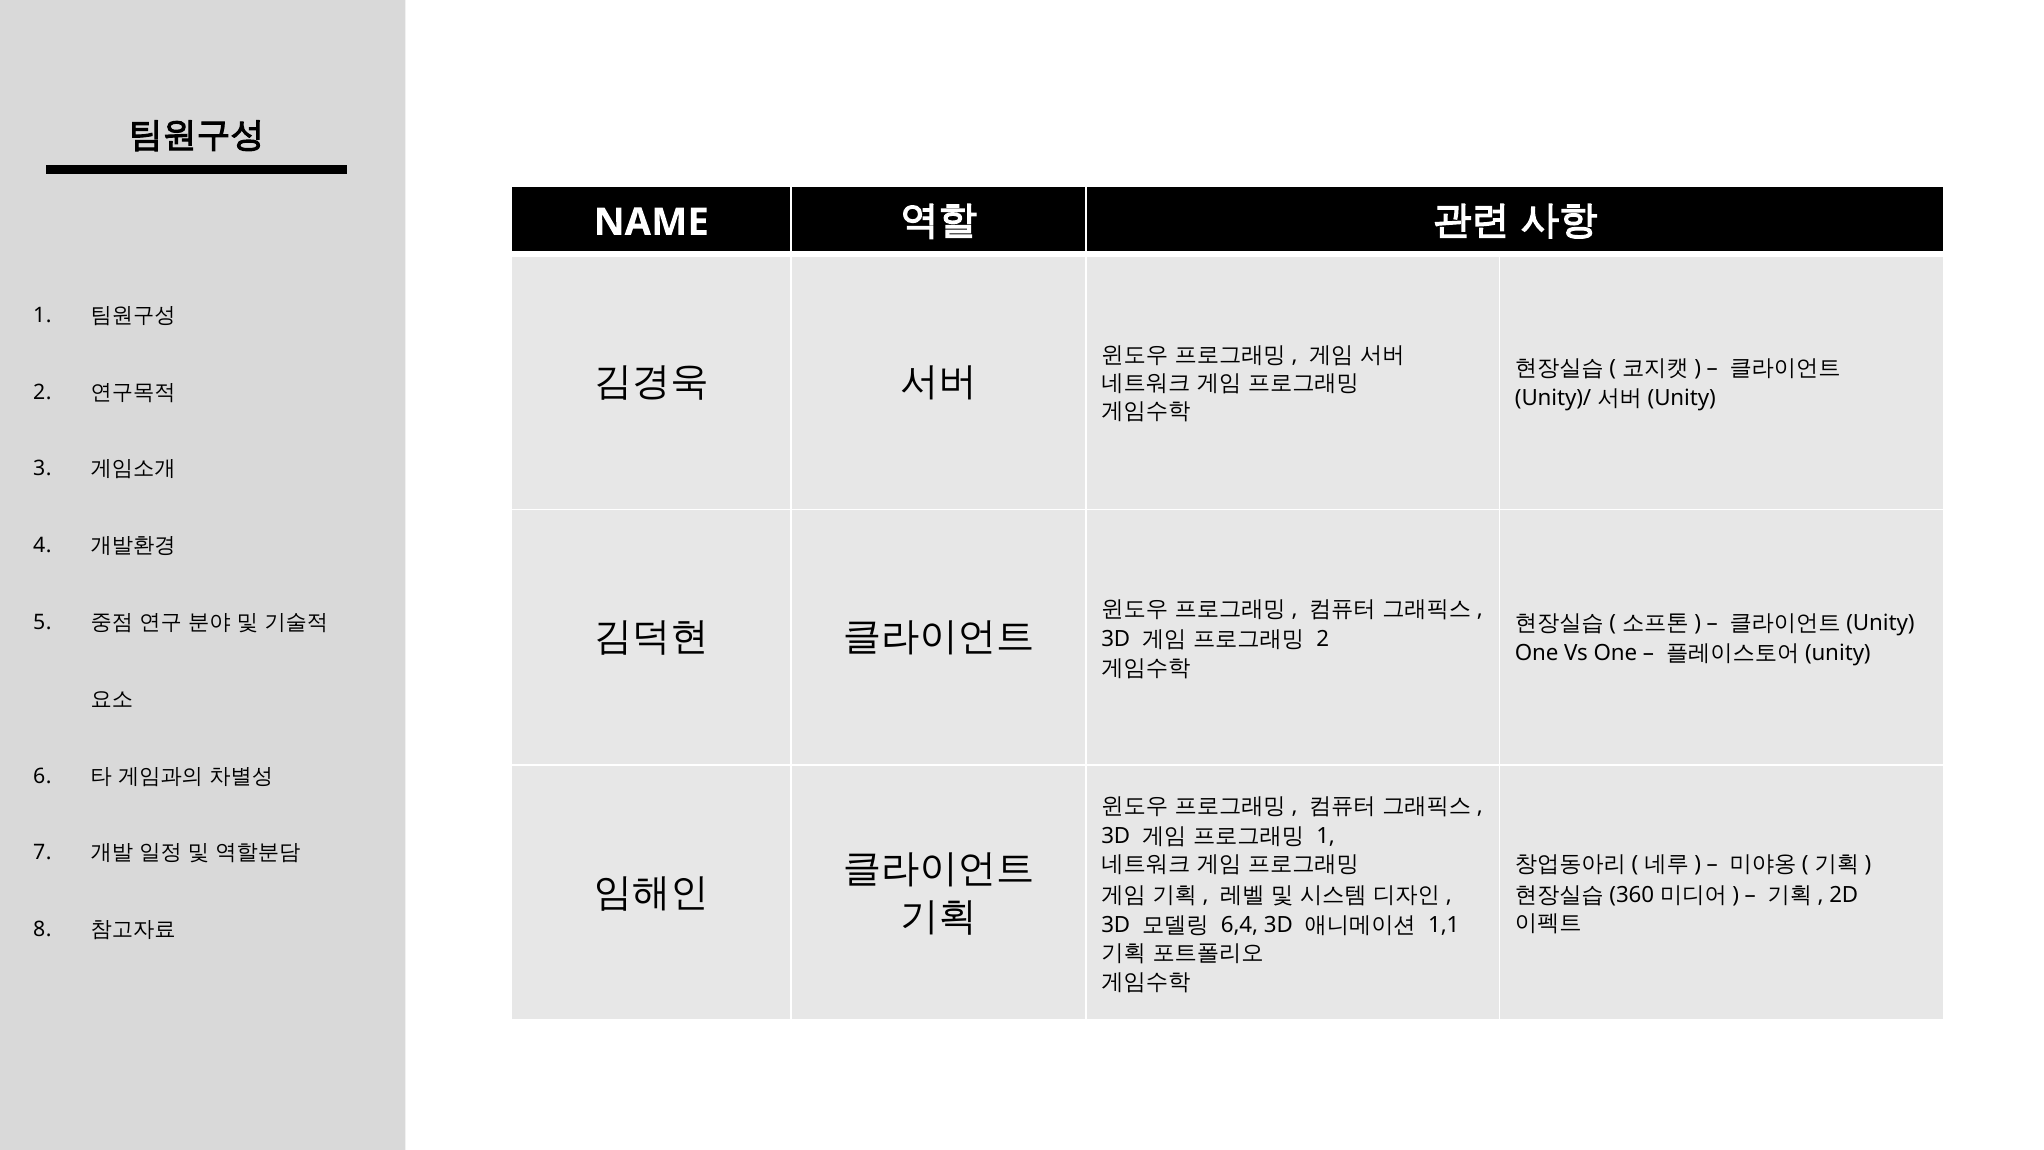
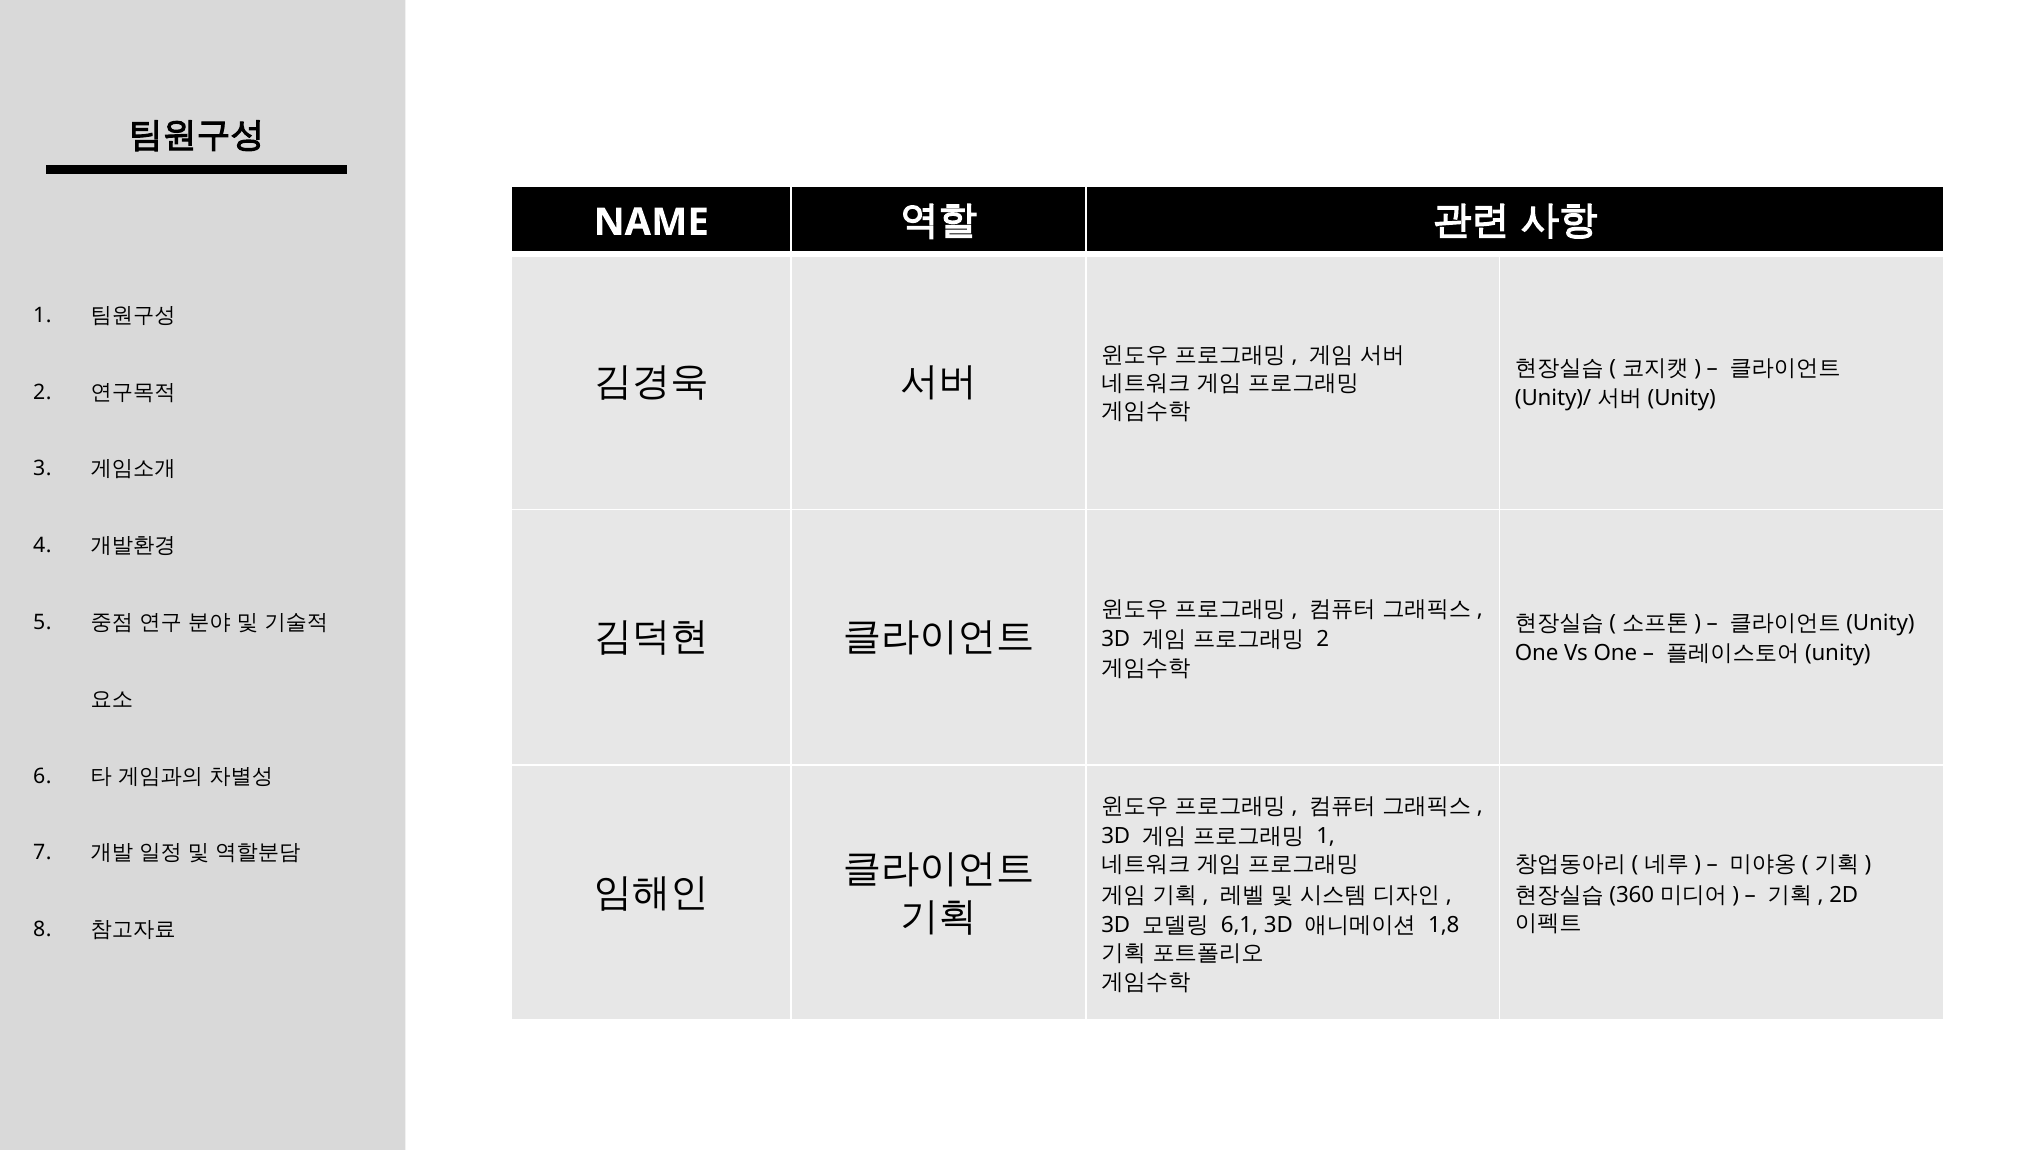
6,4: 6,4 -> 6,1 (1240, 925)
1,1: 1,1 -> 1,8 (1444, 925)
